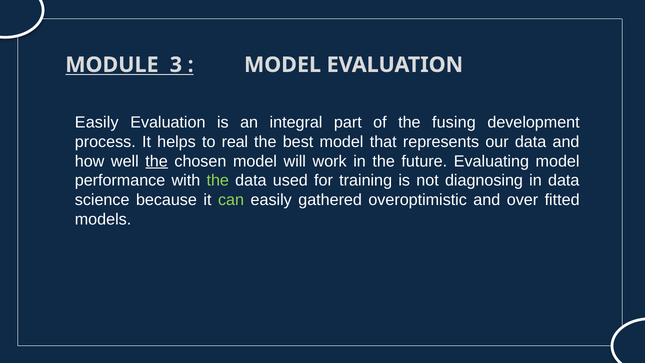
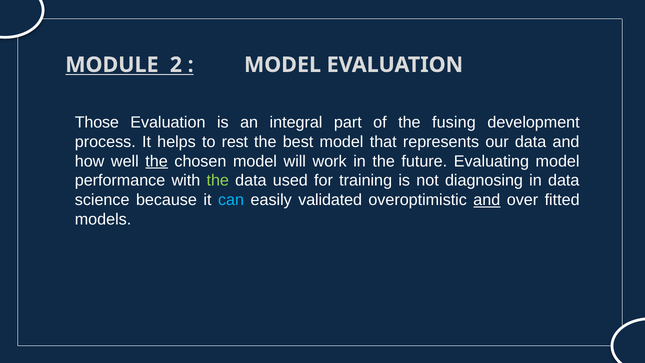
3: 3 -> 2 (176, 65)
Easily: Easily -> Those (97, 122)
real: real -> rest (235, 142)
can colour: light green -> light blue (231, 200)
gathered: gathered -> validated (330, 200)
and underline: none -> present (487, 200)
